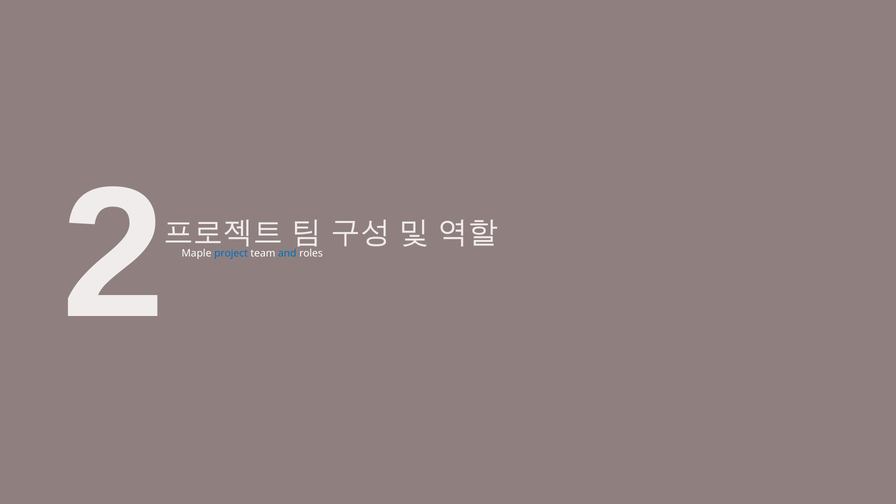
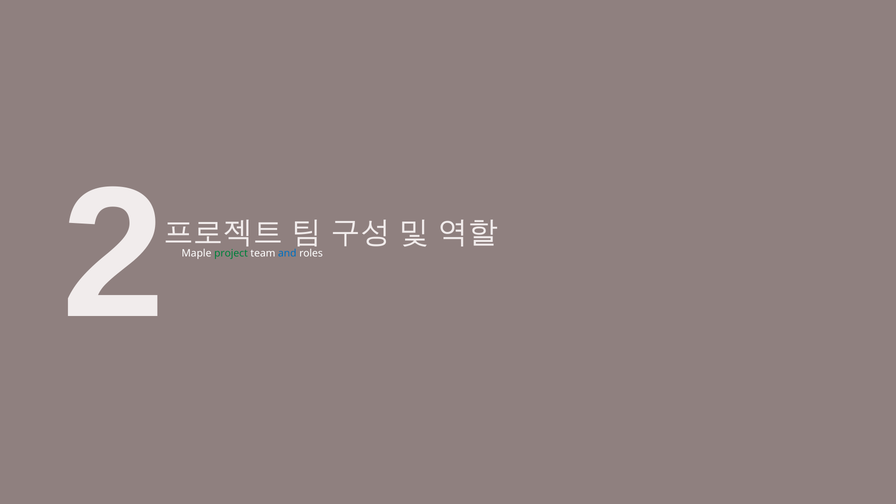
project colour: blue -> green (231, 253)
